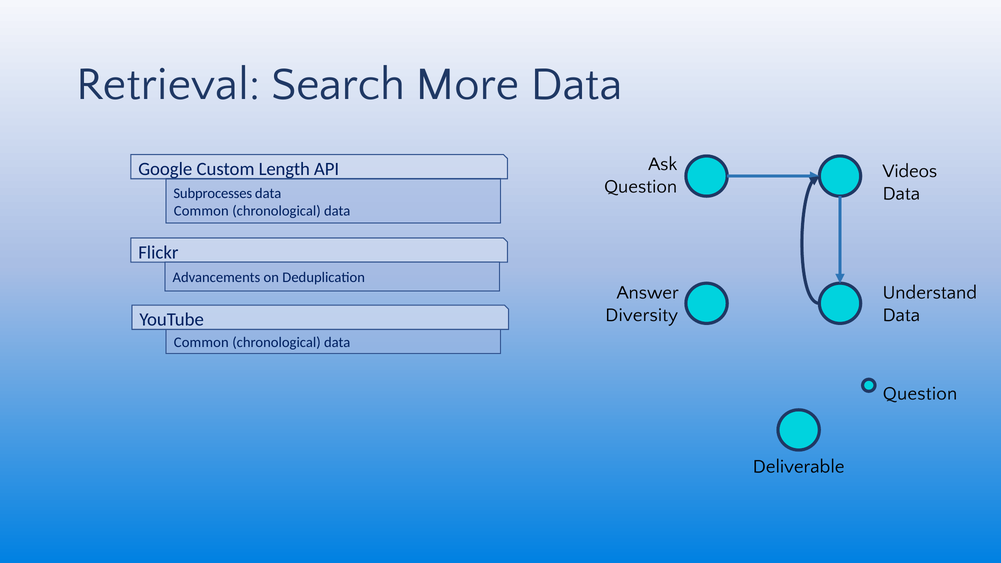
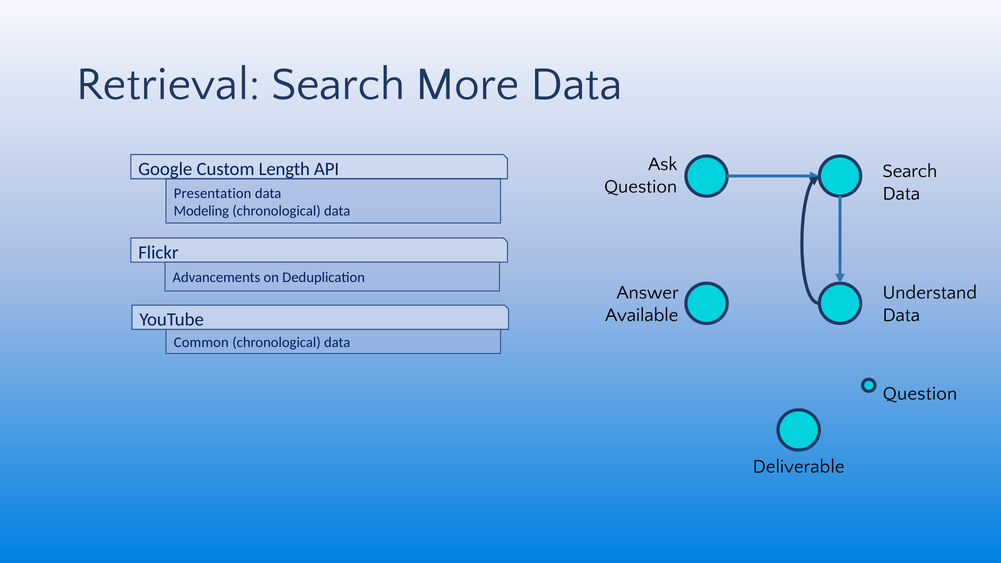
Videos: Videos -> Search (910, 171)
Subprocesses: Subprocesses -> Presentation (213, 193)
Common: Common -> Modeling (201, 211)
Diversity: Diversity -> Available (642, 315)
